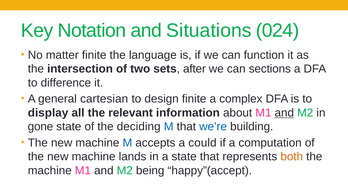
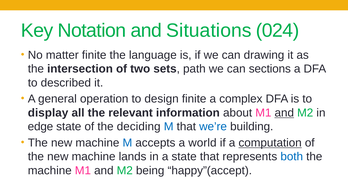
function: function -> drawing (264, 55)
after: after -> path (194, 69)
difference: difference -> described (66, 83)
cartesian: cartesian -> operation (104, 99)
gone: gone -> edge (40, 127)
could: could -> world (202, 143)
computation underline: none -> present (270, 143)
both colour: orange -> blue (292, 157)
